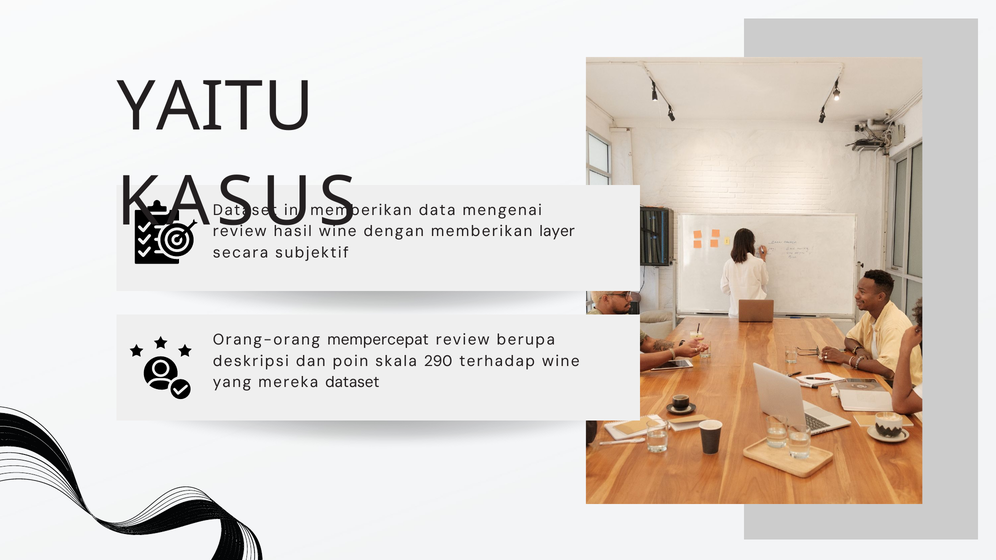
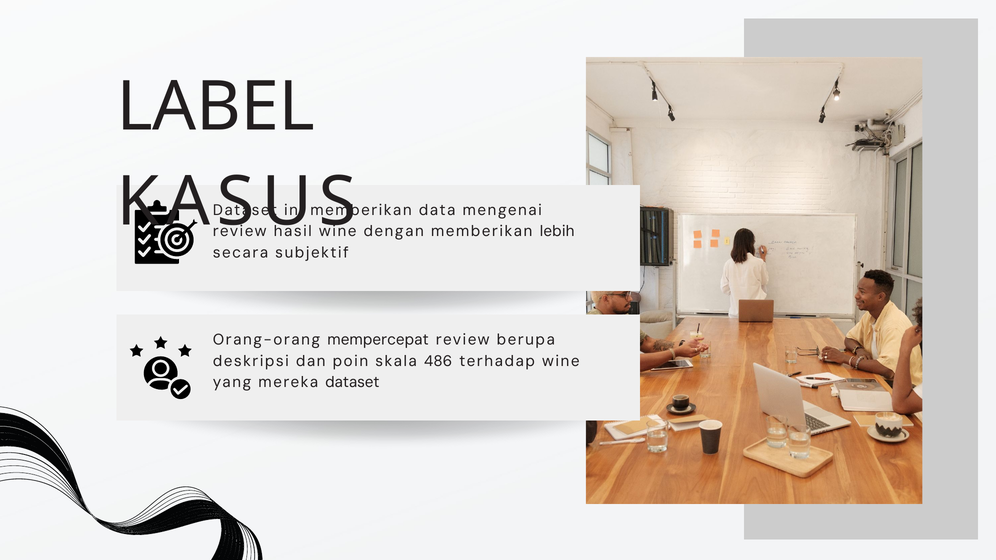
YAITU: YAITU -> LABEL (216, 107)
layer: layer -> lebih (557, 231)
290: 290 -> 486 (438, 361)
